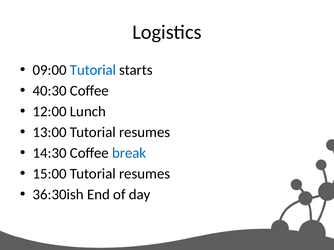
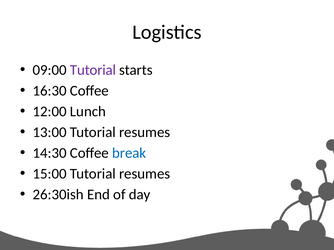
Tutorial colour: blue -> purple (93, 70)
40:30: 40:30 -> 16:30 (50, 91)
36:30ish: 36:30ish -> 26:30ish (58, 195)
